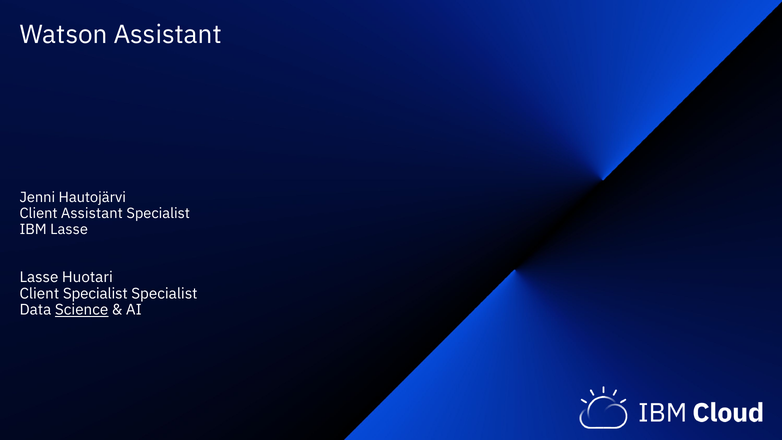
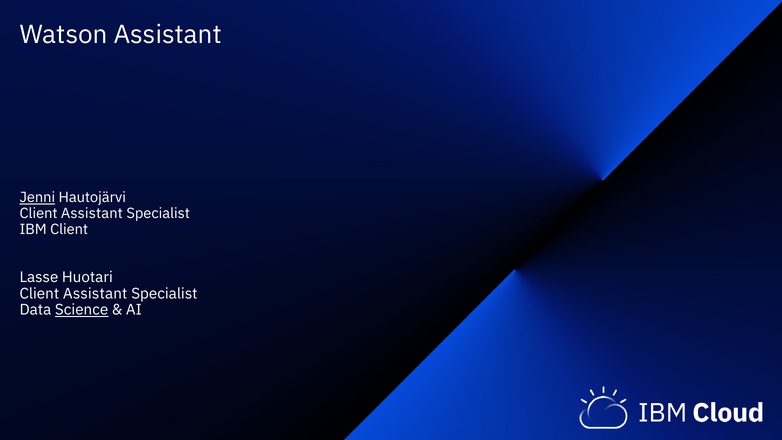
Jenni underline: none -> present (37, 198)
IBM Lasse: Lasse -> Client (69, 229)
Specialist: Specialist -> Assistant (95, 293)
